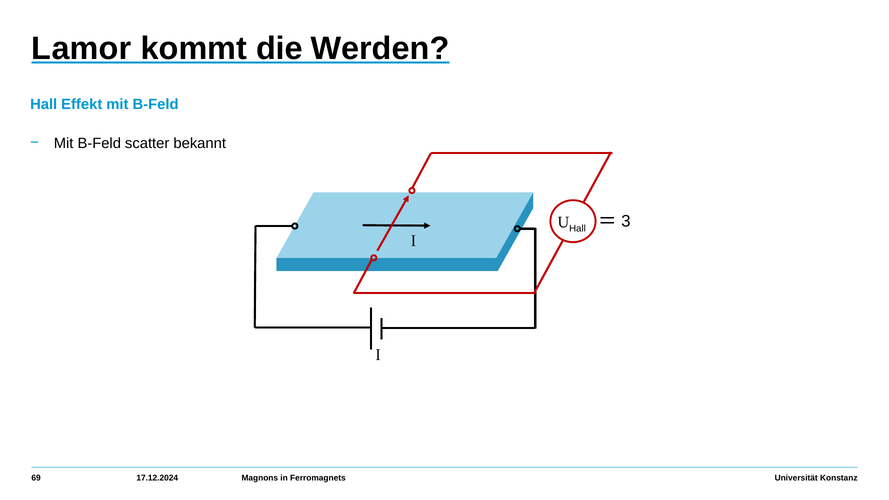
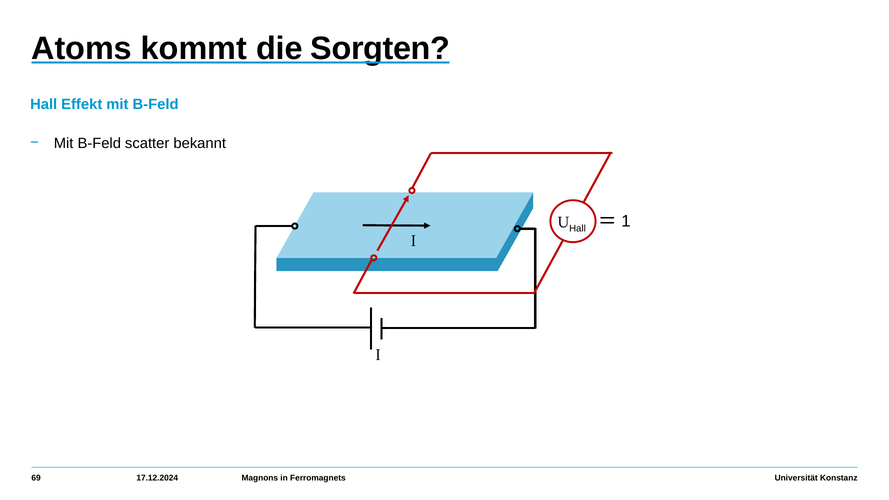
Lamor: Lamor -> Atoms (82, 48)
Werden: Werden -> Sorgten (380, 48)
3: 3 -> 1 (626, 221)
